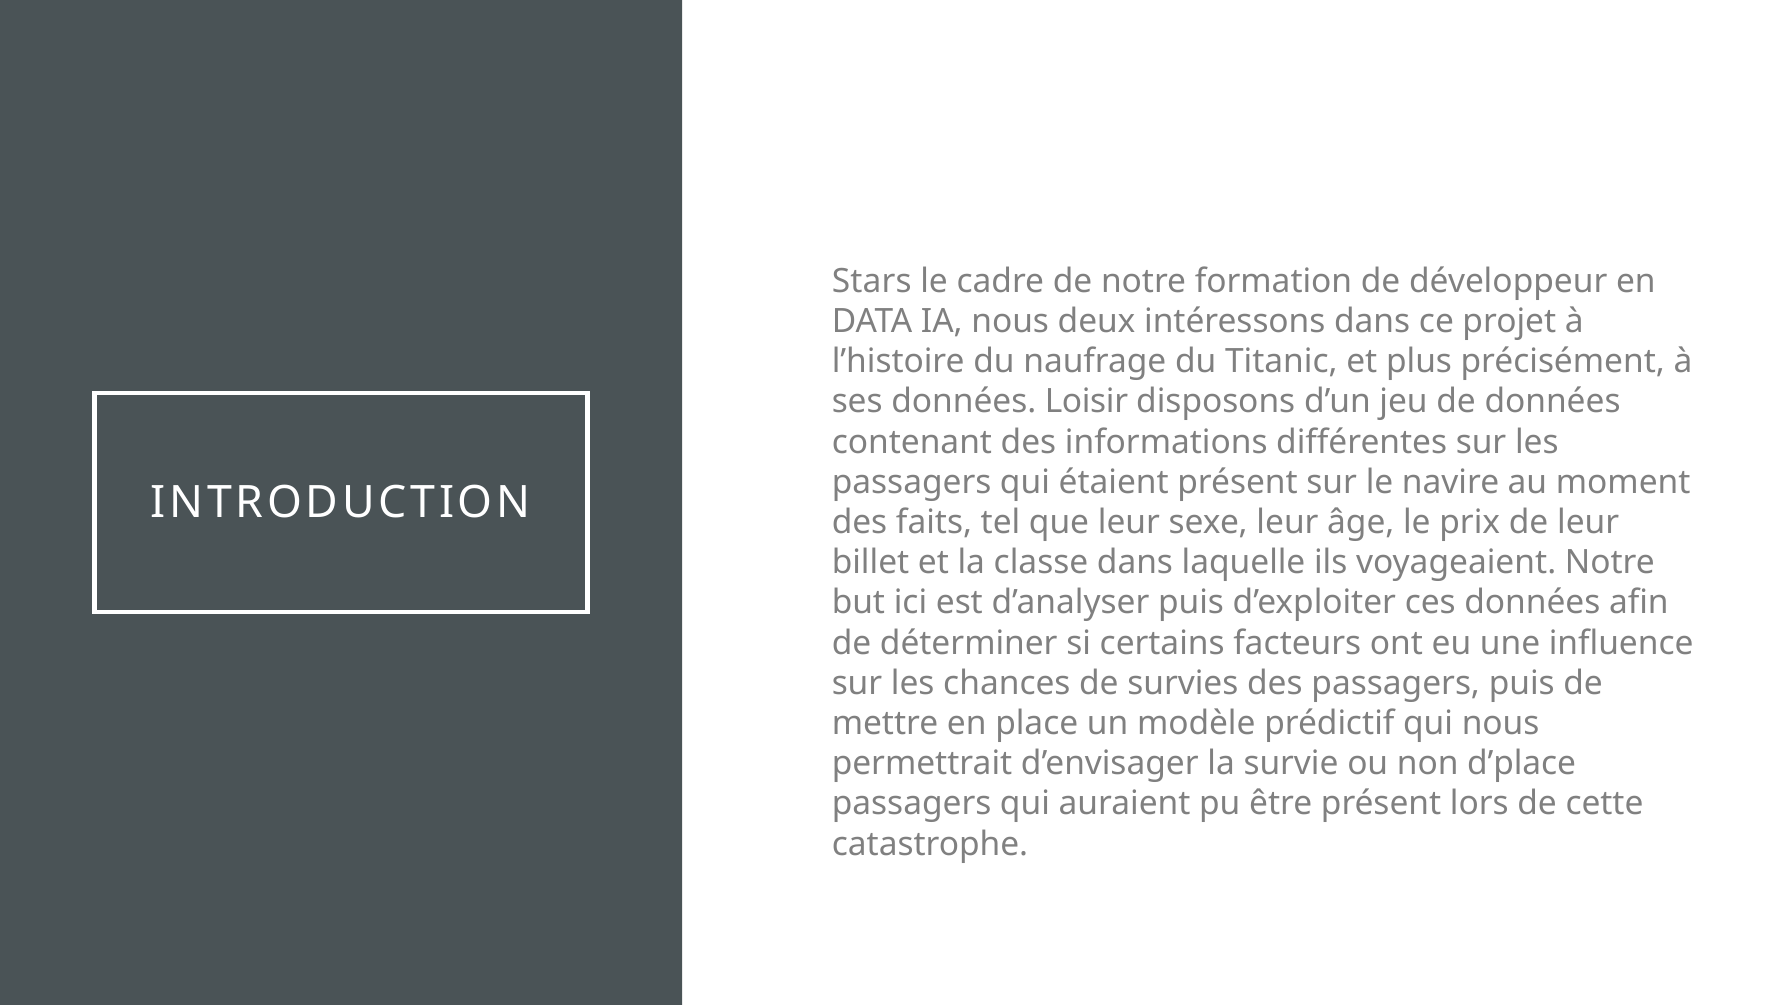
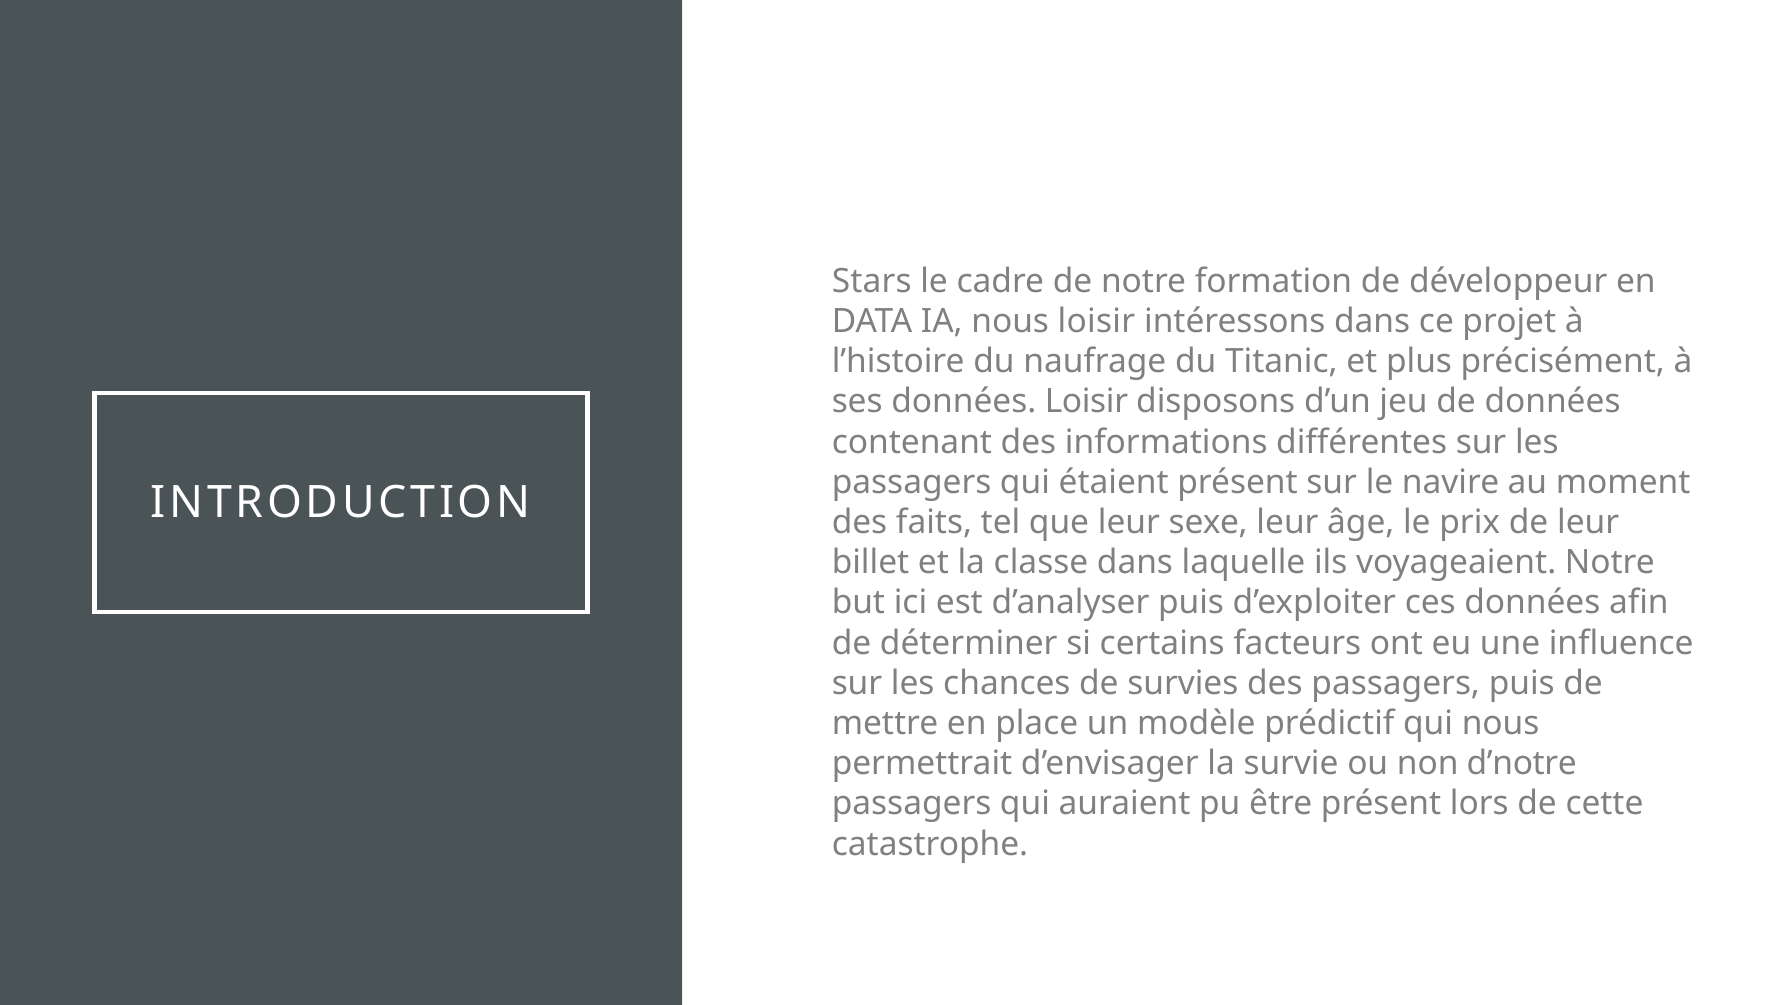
nous deux: deux -> loisir (1096, 321)
d’place: d’place -> d’notre (1522, 764)
